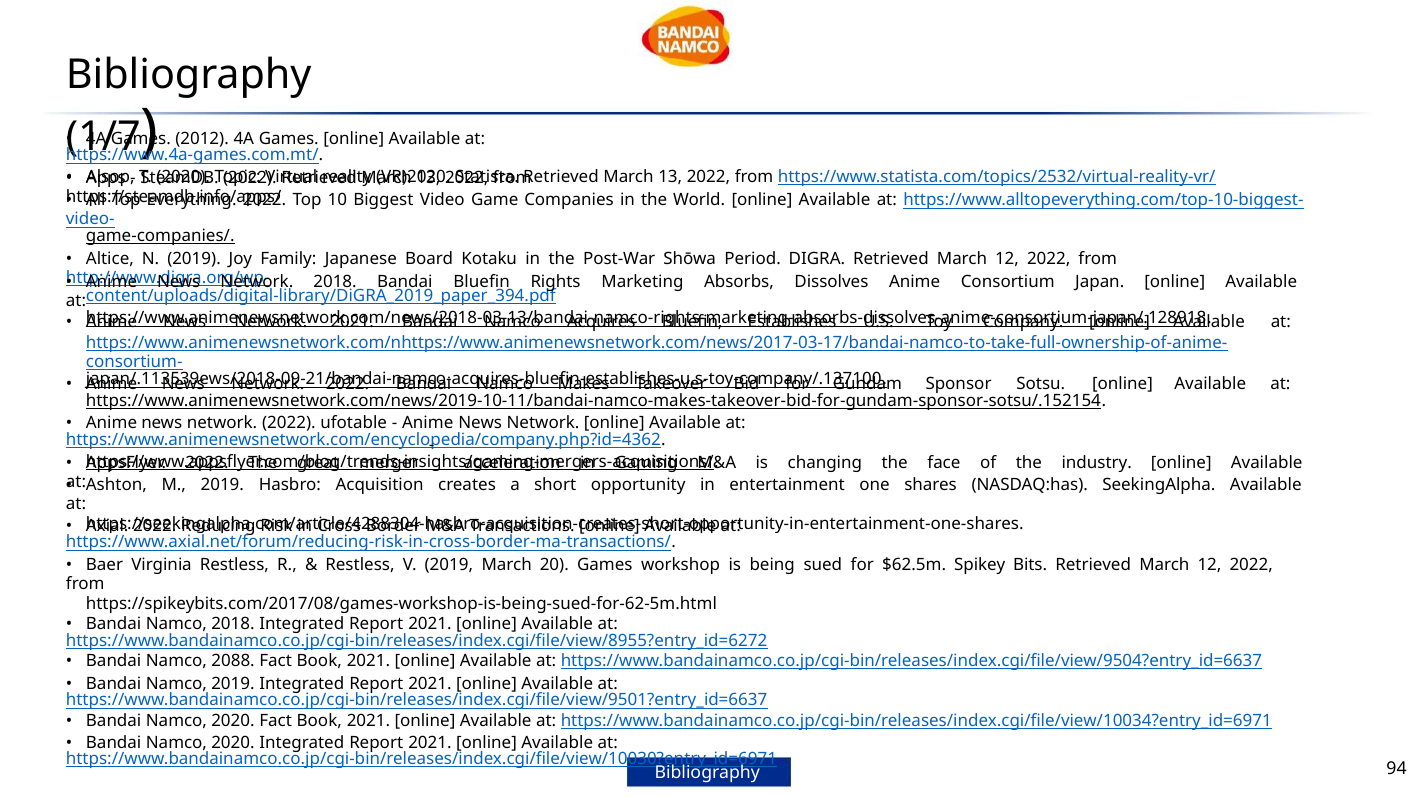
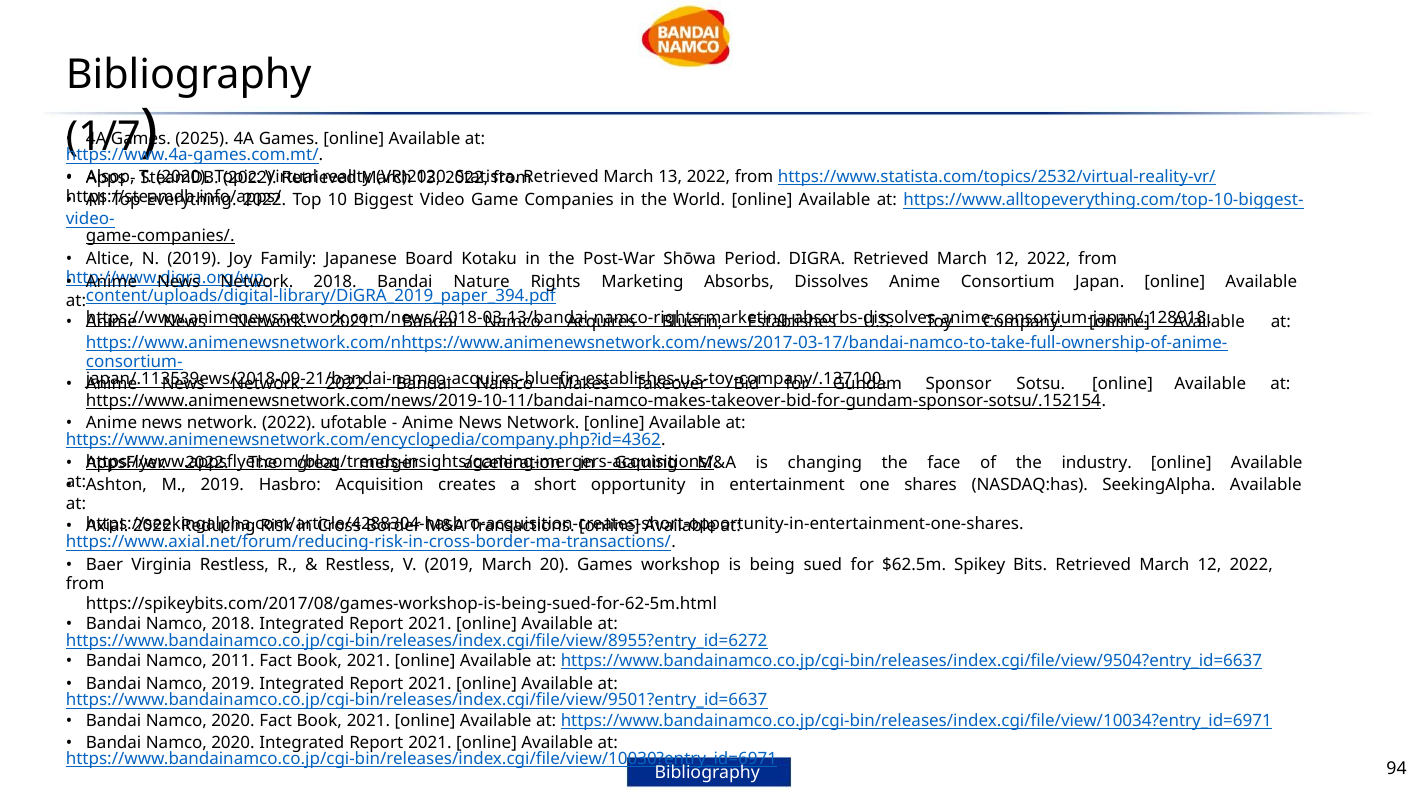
2012: 2012 -> 2025 (202, 139)
Bandai Bluefin: Bluefin -> Nature (482, 282)
2088: 2088 -> 2011 (233, 661)
